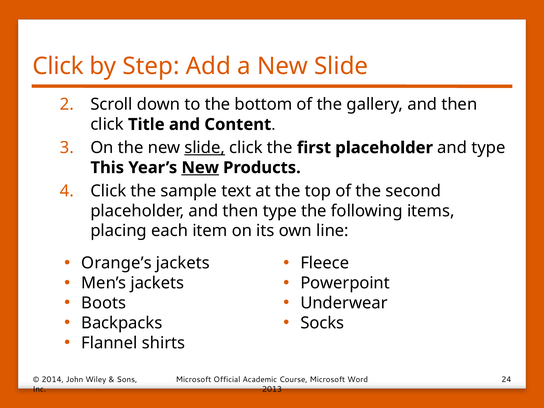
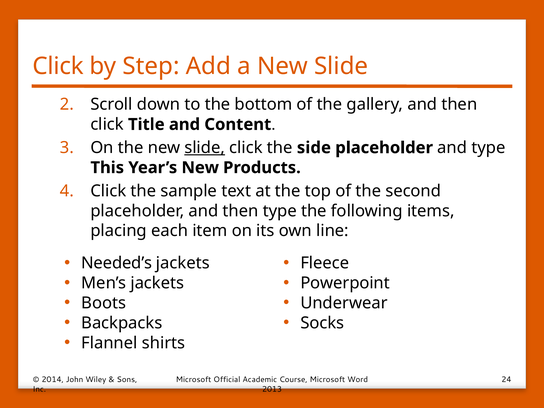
first: first -> side (314, 148)
New underline: present -> none (200, 168)
Orange’s: Orange’s -> Needed’s (117, 263)
